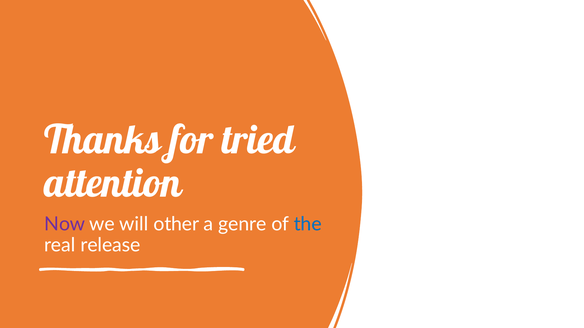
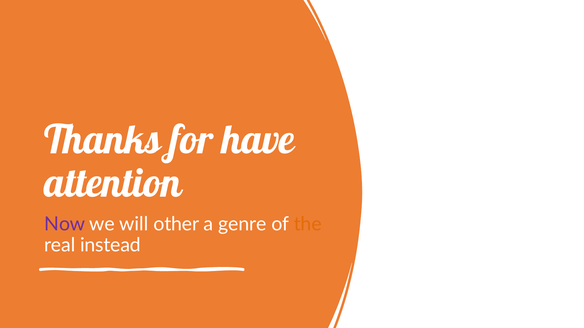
tried: tried -> have (258, 140)
the colour: blue -> orange (308, 224)
release: release -> instead (110, 245)
